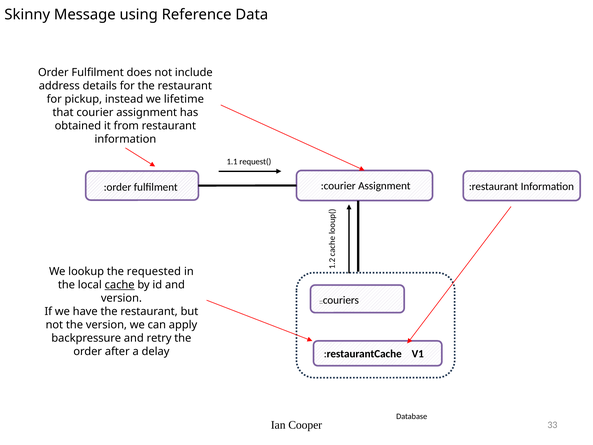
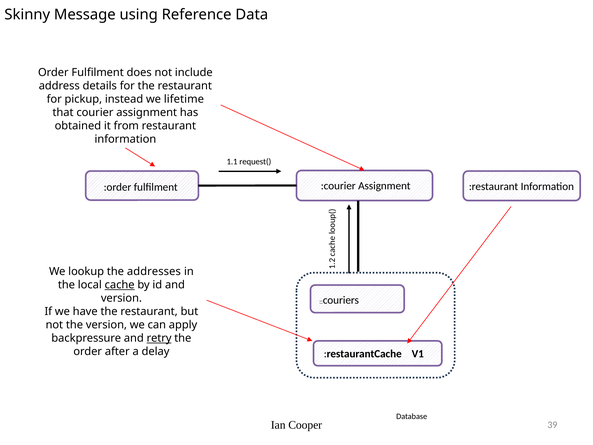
requested: requested -> addresses (154, 271)
retry underline: none -> present (159, 338)
33: 33 -> 39 (552, 425)
